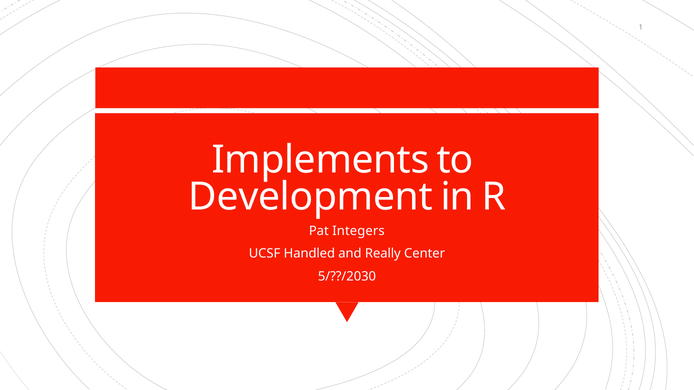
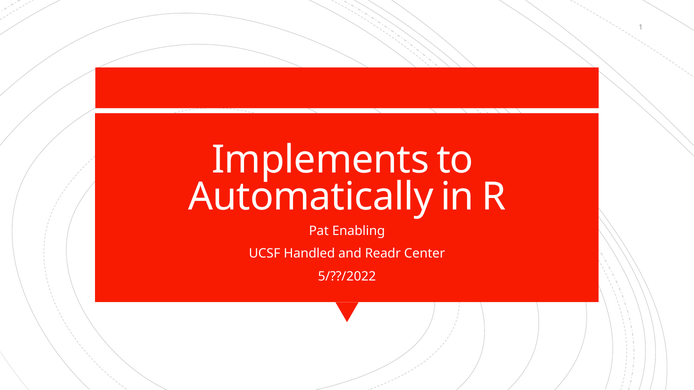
Development: Development -> Automatically (311, 197)
Integers: Integers -> Enabling (359, 231)
Really: Really -> Readr (383, 254)
5/??/2030: 5/??/2030 -> 5/??/2022 (347, 277)
